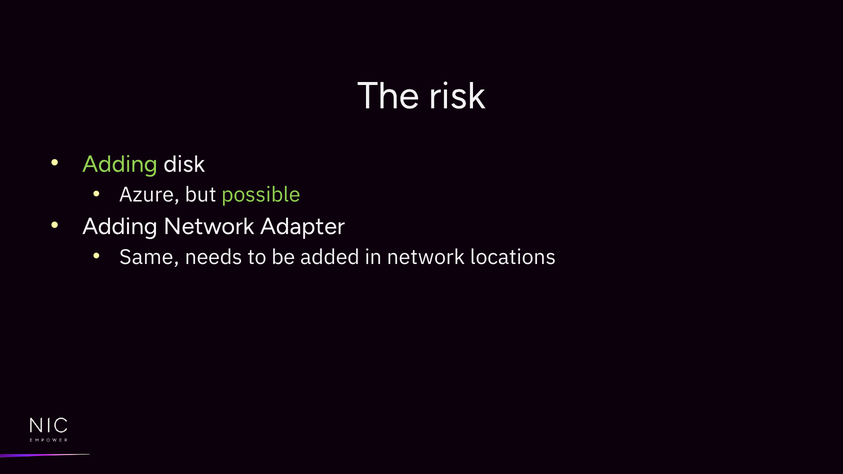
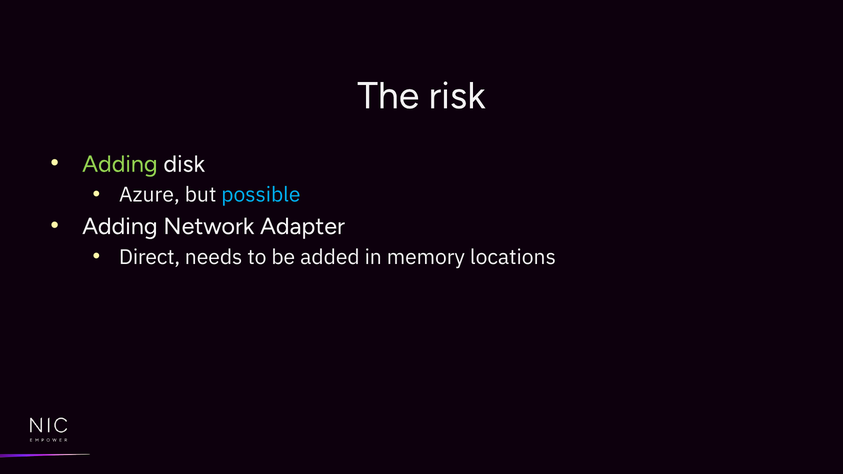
possible colour: light green -> light blue (261, 195)
Same: Same -> Direct (150, 257)
in network: network -> memory (426, 257)
